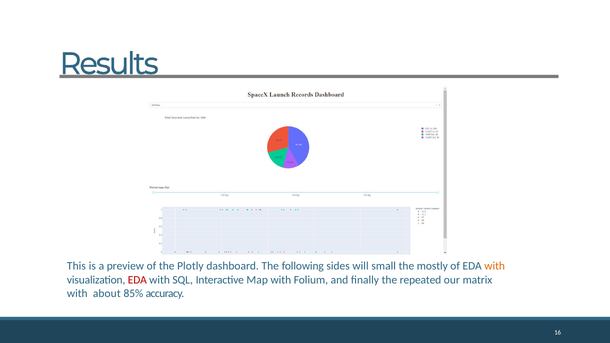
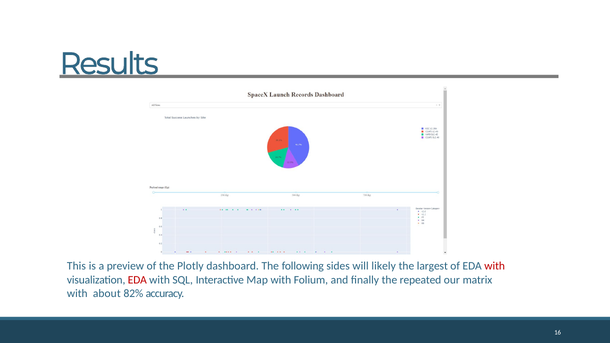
small: small -> likely (384, 266)
mostly: mostly -> largest (432, 266)
with colour: orange -> red (495, 266)
85%: 85% -> 82% (133, 294)
